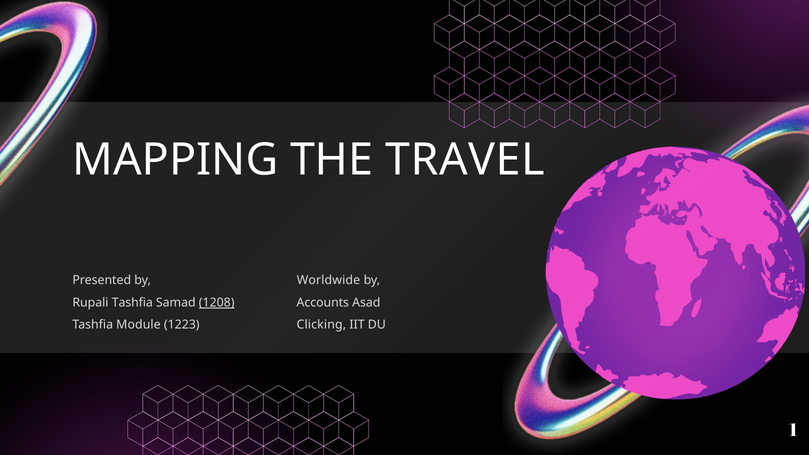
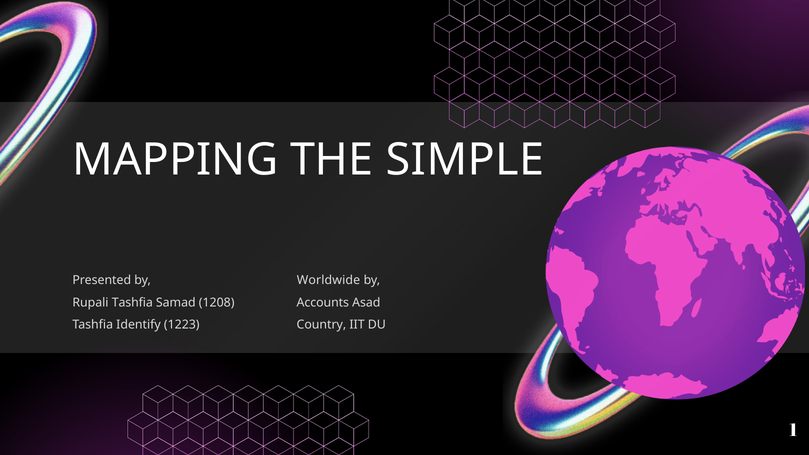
TRAVEL: TRAVEL -> SIMPLE (465, 160)
1208 underline: present -> none (217, 303)
Module: Module -> Identify (139, 325)
Clicking: Clicking -> Country (321, 325)
